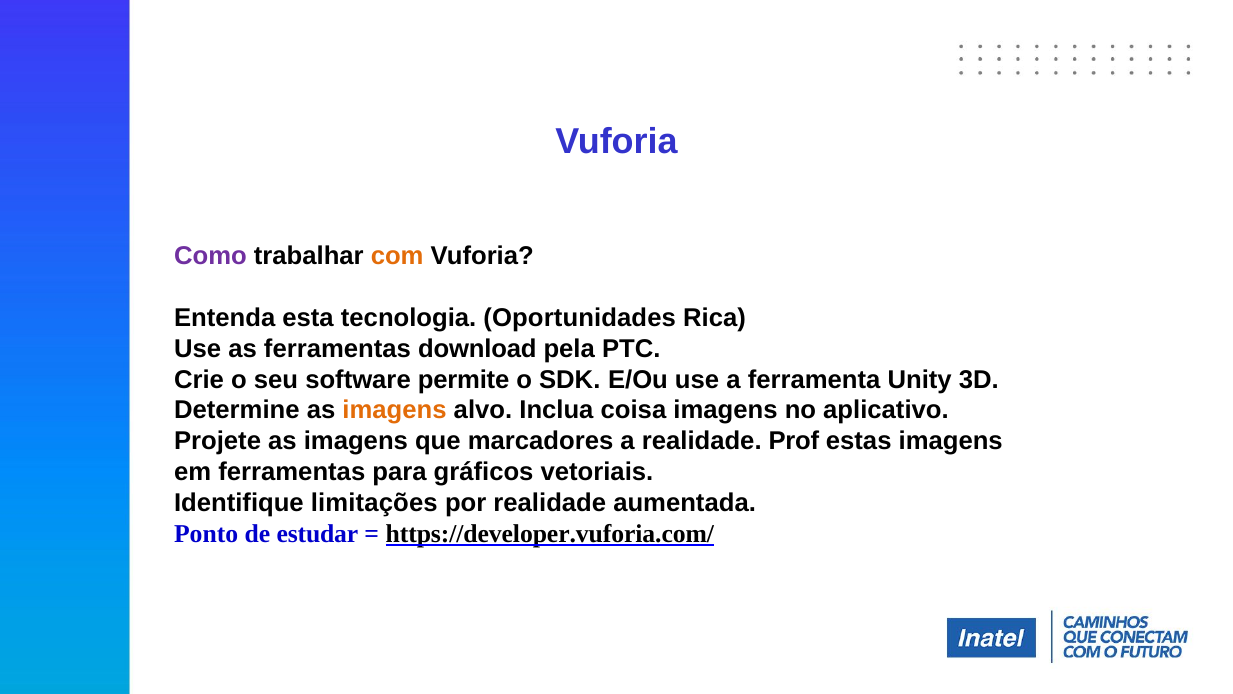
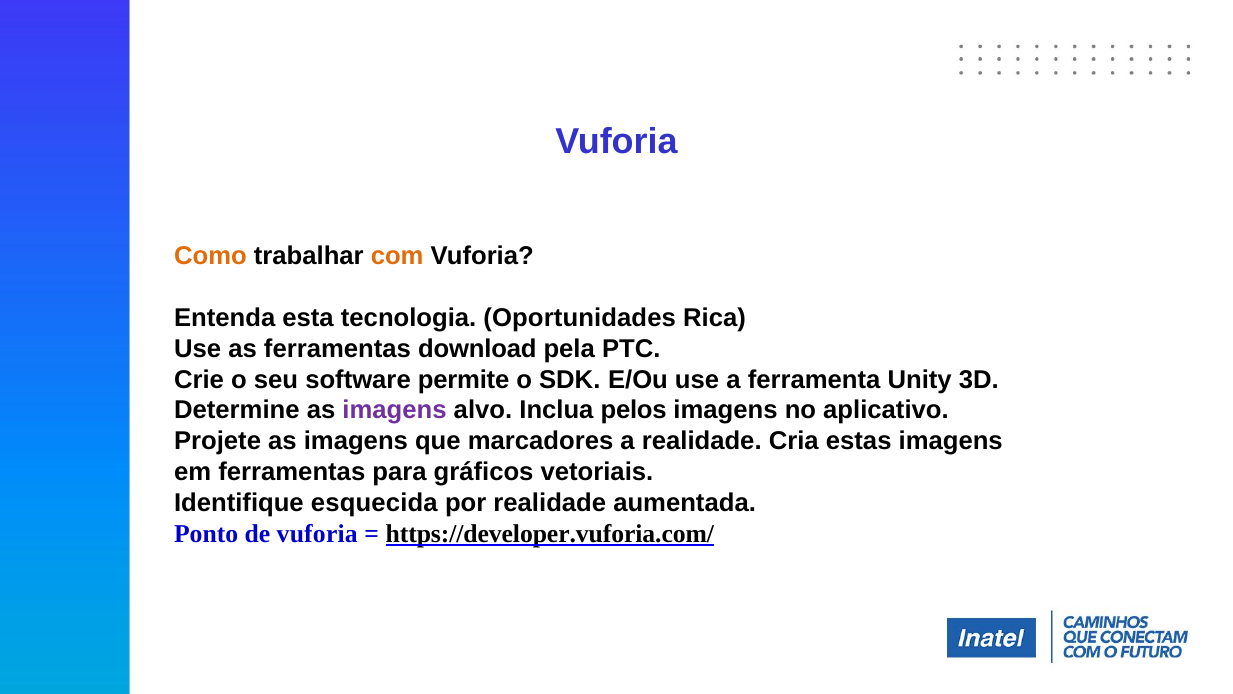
Como colour: purple -> orange (210, 256)
imagens colour: orange -> purple (394, 410)
coisa: coisa -> pelos (634, 410)
Prof: Prof -> Cria (794, 441)
limitações: limitações -> esquecida (374, 503)
de estudar: estudar -> vuforia (317, 533)
